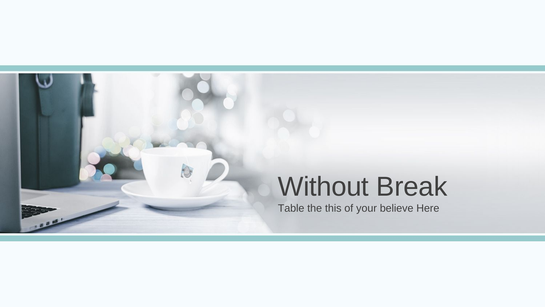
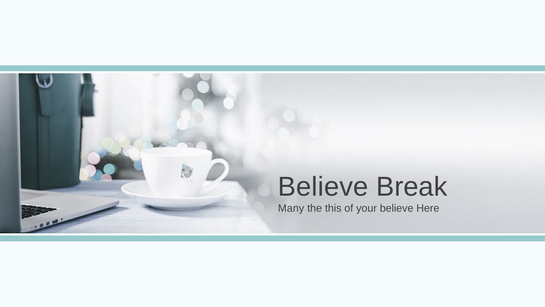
Without: Without -> Believe (323, 186)
Table: Table -> Many (291, 208)
